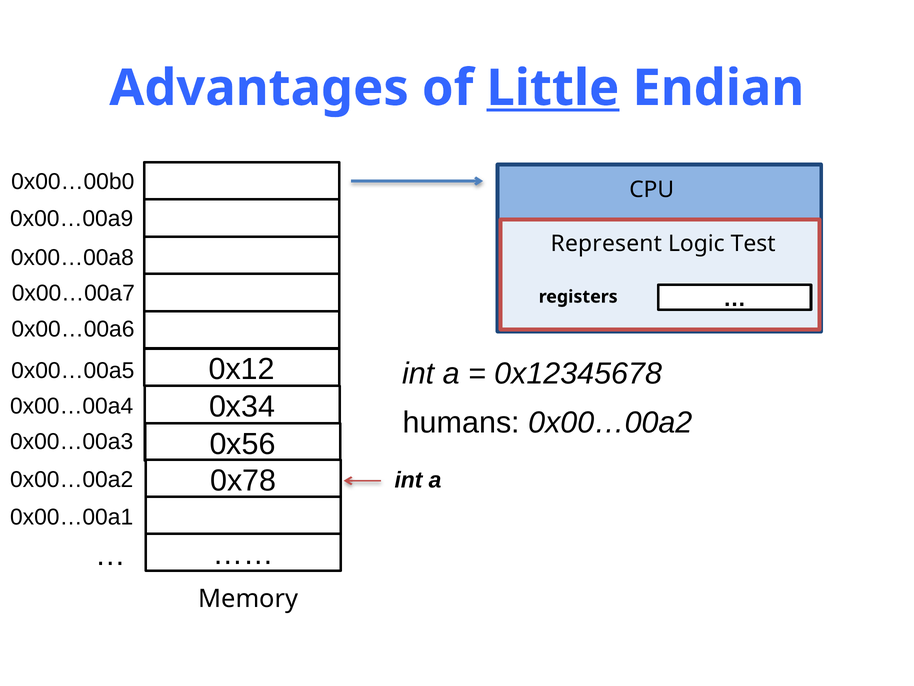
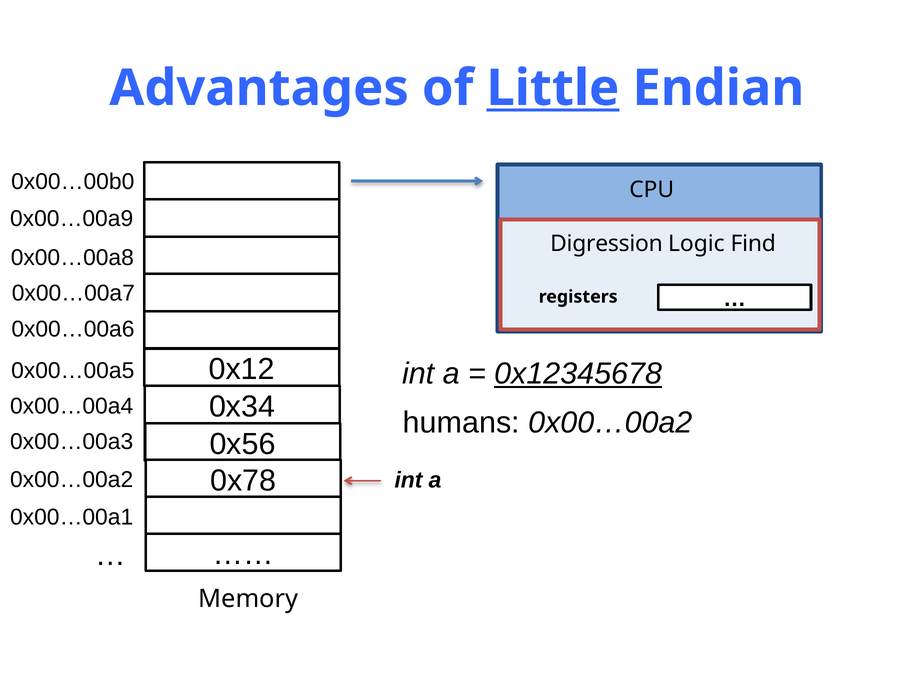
Represent: Represent -> Digression (606, 244)
Test: Test -> Find (753, 244)
0x12345678 underline: none -> present (578, 374)
